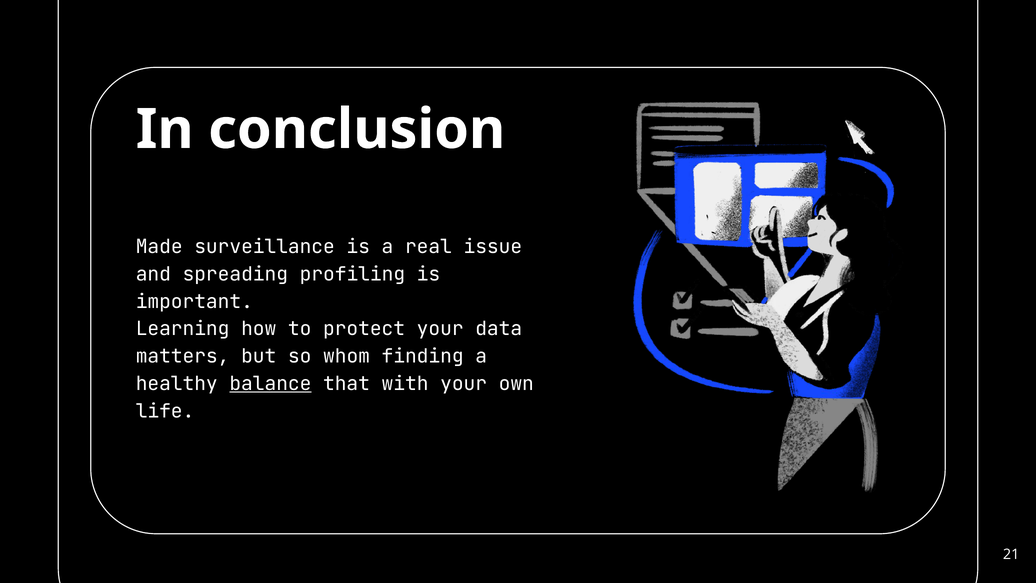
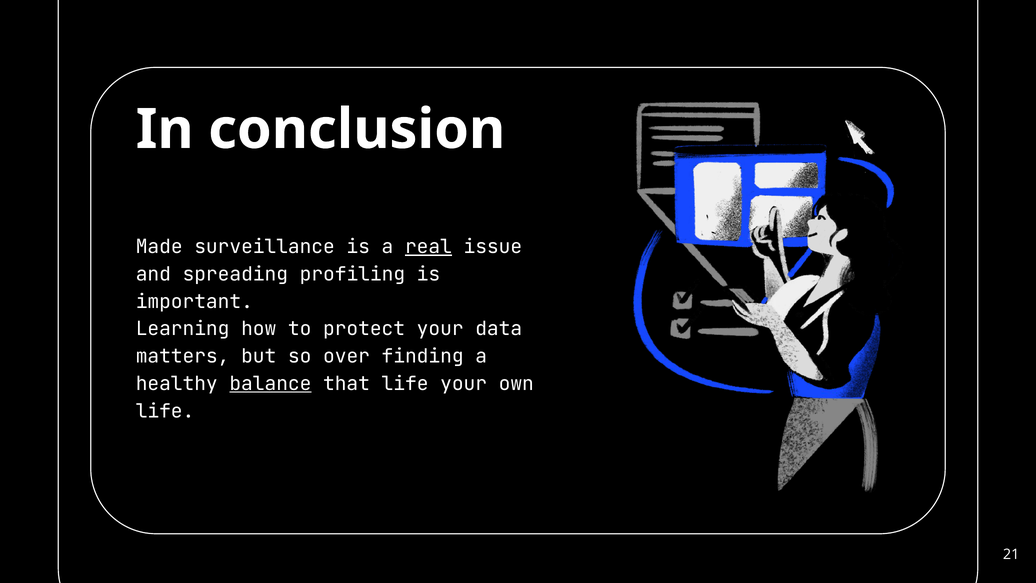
real underline: none -> present (428, 247)
whom: whom -> over (347, 356)
that with: with -> life (405, 384)
